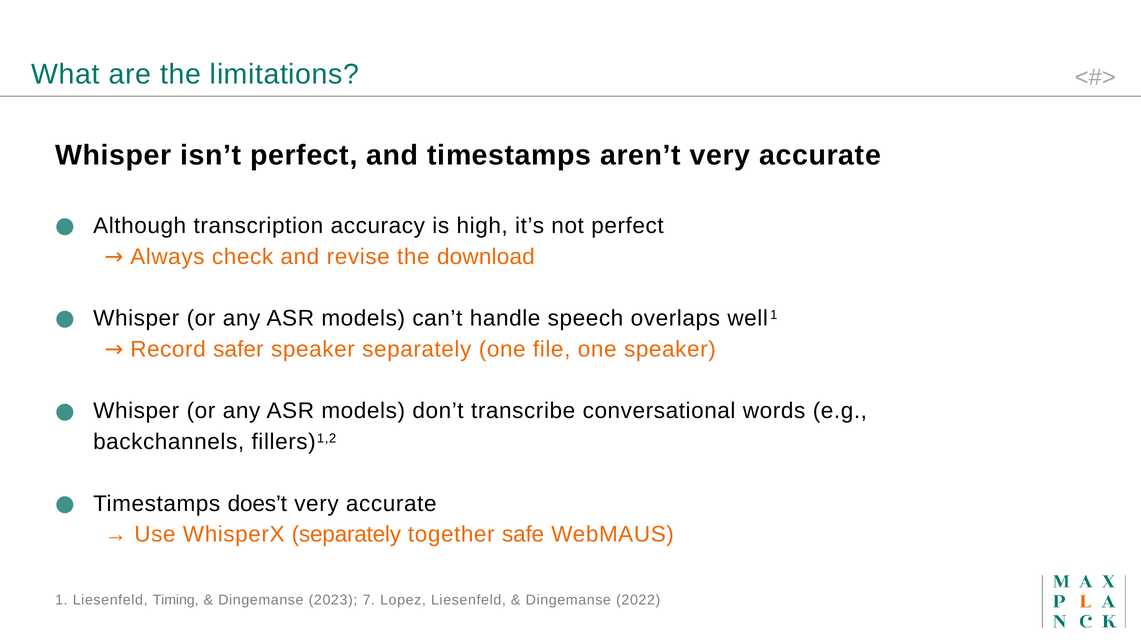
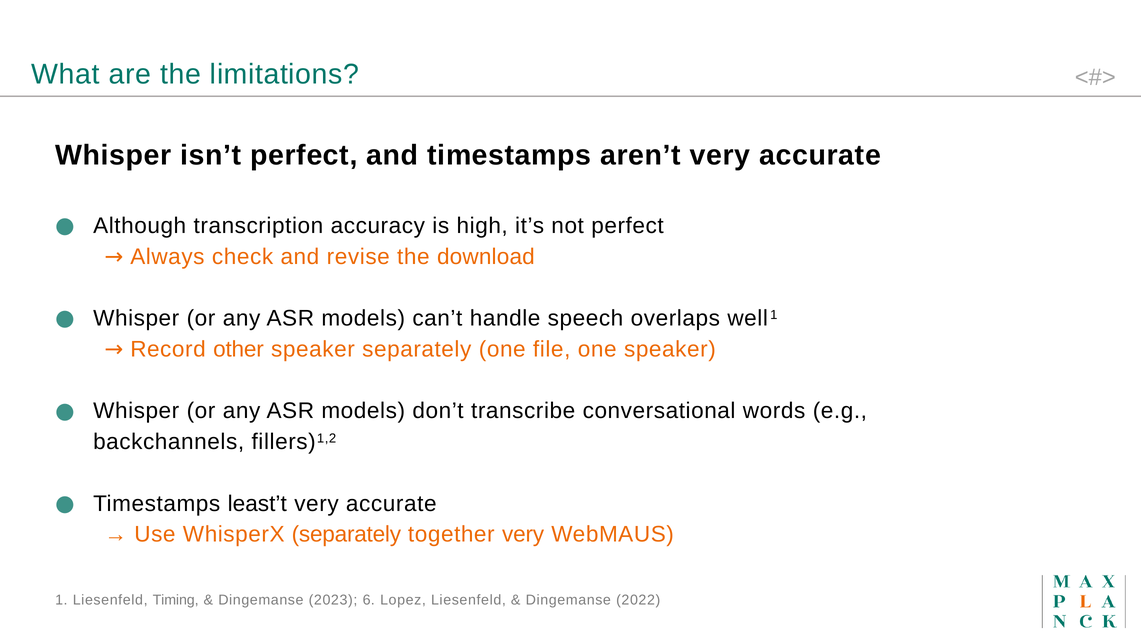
safer: safer -> other (239, 349)
does’t: does’t -> least’t (257, 503)
together safe: safe -> very (523, 534)
7: 7 -> 6 (369, 600)
